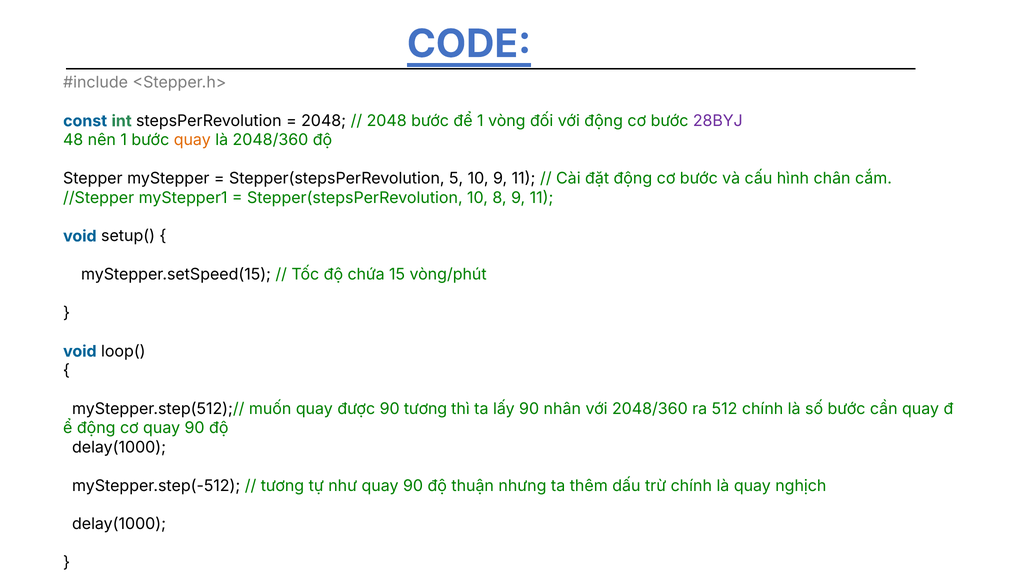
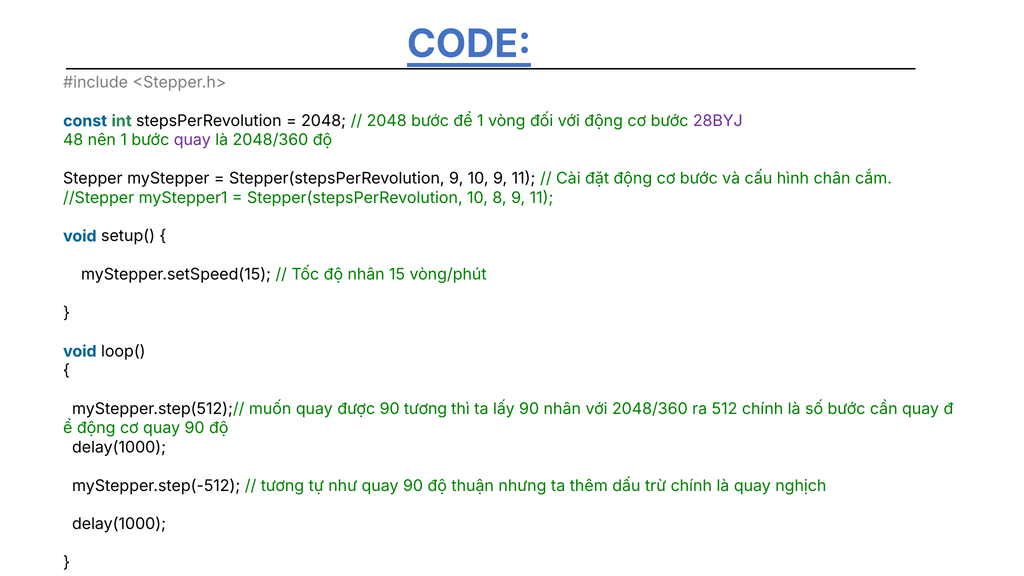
quay colour: orange -> purple (192, 140)
Stepper(stepsPerRevolution 5: 5 -> 9 (456, 179)
độ chứa: chứa -> nhân (366, 275)
